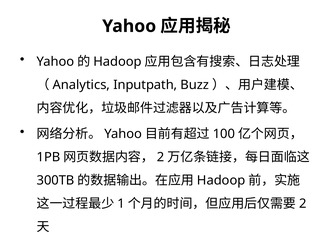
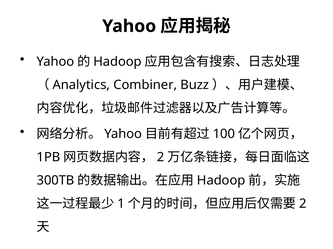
Inputpath: Inputpath -> Combiner (145, 85)
